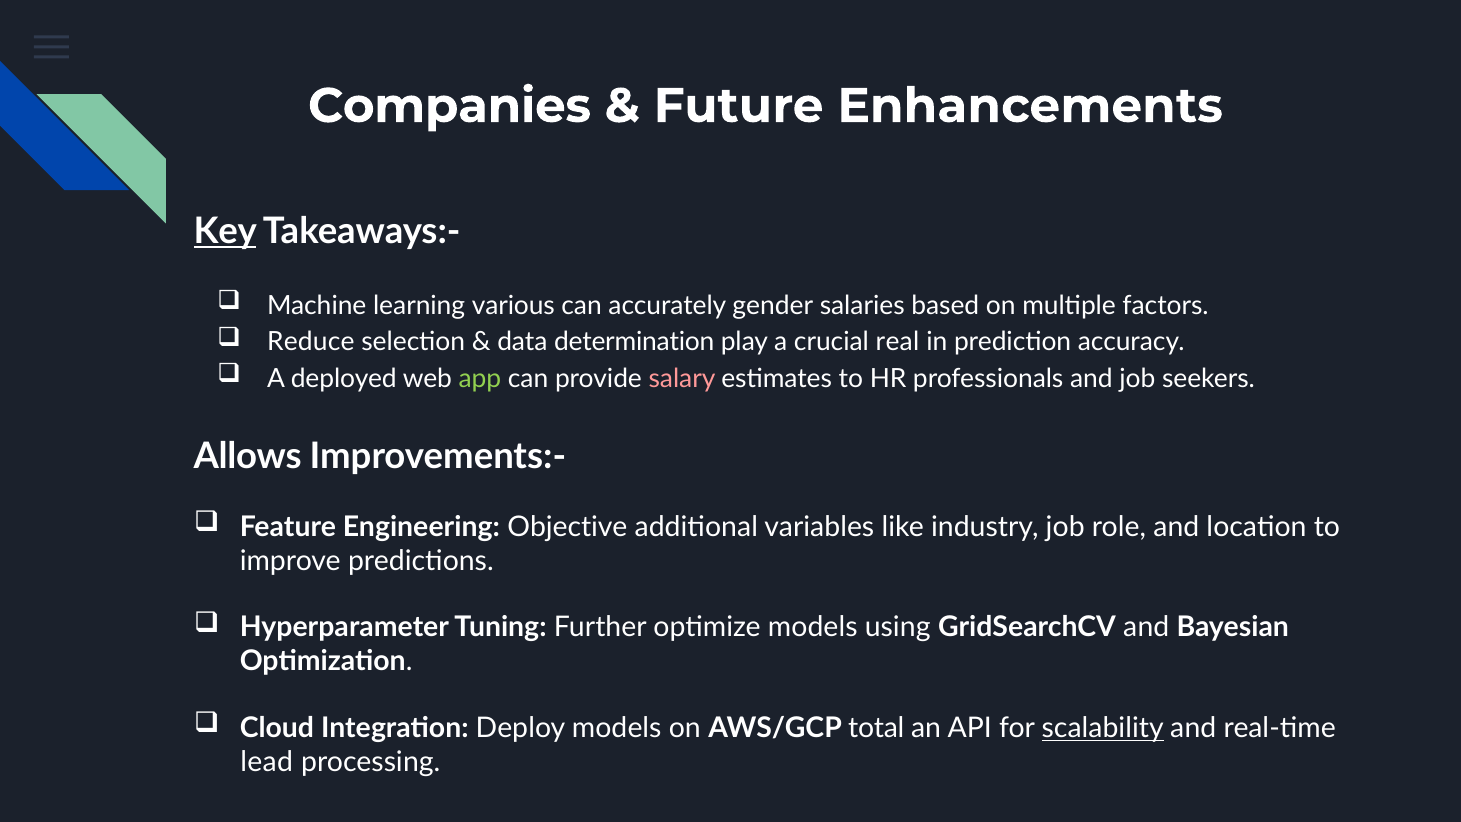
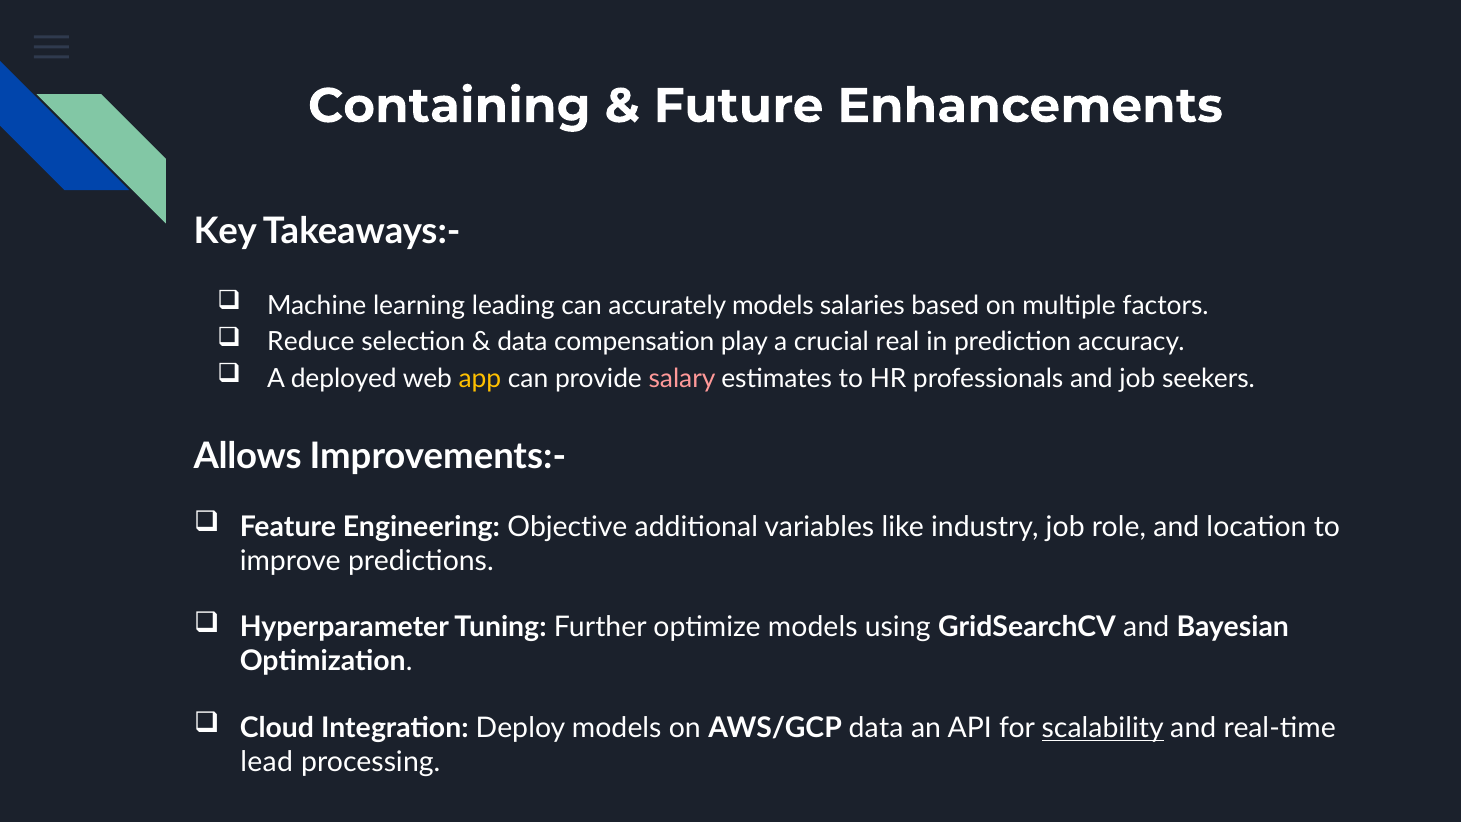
Companies: Companies -> Containing (449, 106)
Key underline: present -> none (225, 231)
various: various -> leading (513, 306)
accurately gender: gender -> models (773, 306)
determination: determination -> compensation (634, 342)
app colour: light green -> yellow (480, 378)
AWS/GCP total: total -> data (876, 728)
